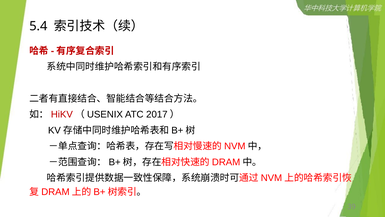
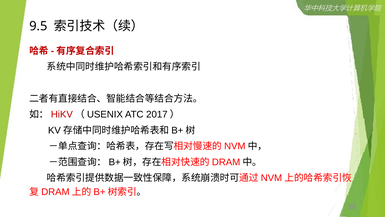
5.4: 5.4 -> 9.5 (38, 26)
